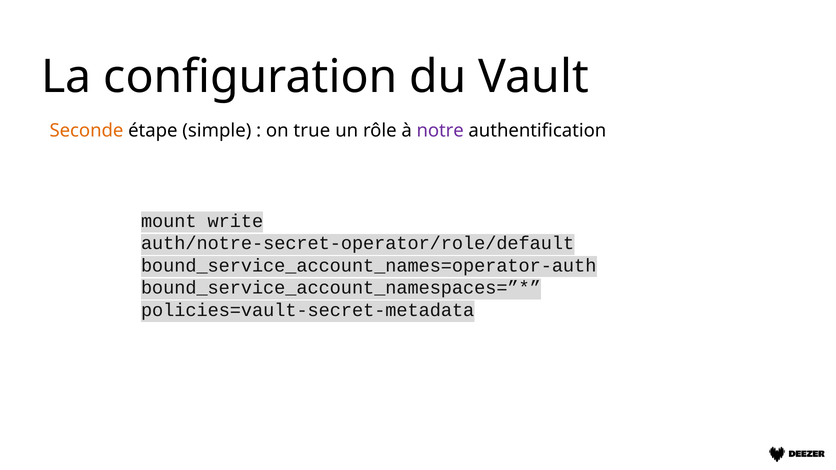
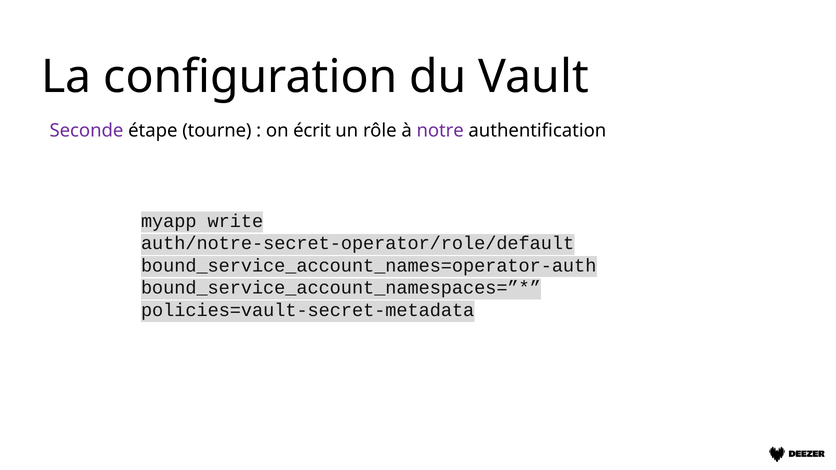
Seconde colour: orange -> purple (86, 131)
simple: simple -> tourne (217, 131)
true: true -> écrit (312, 131)
mount: mount -> myapp (169, 221)
